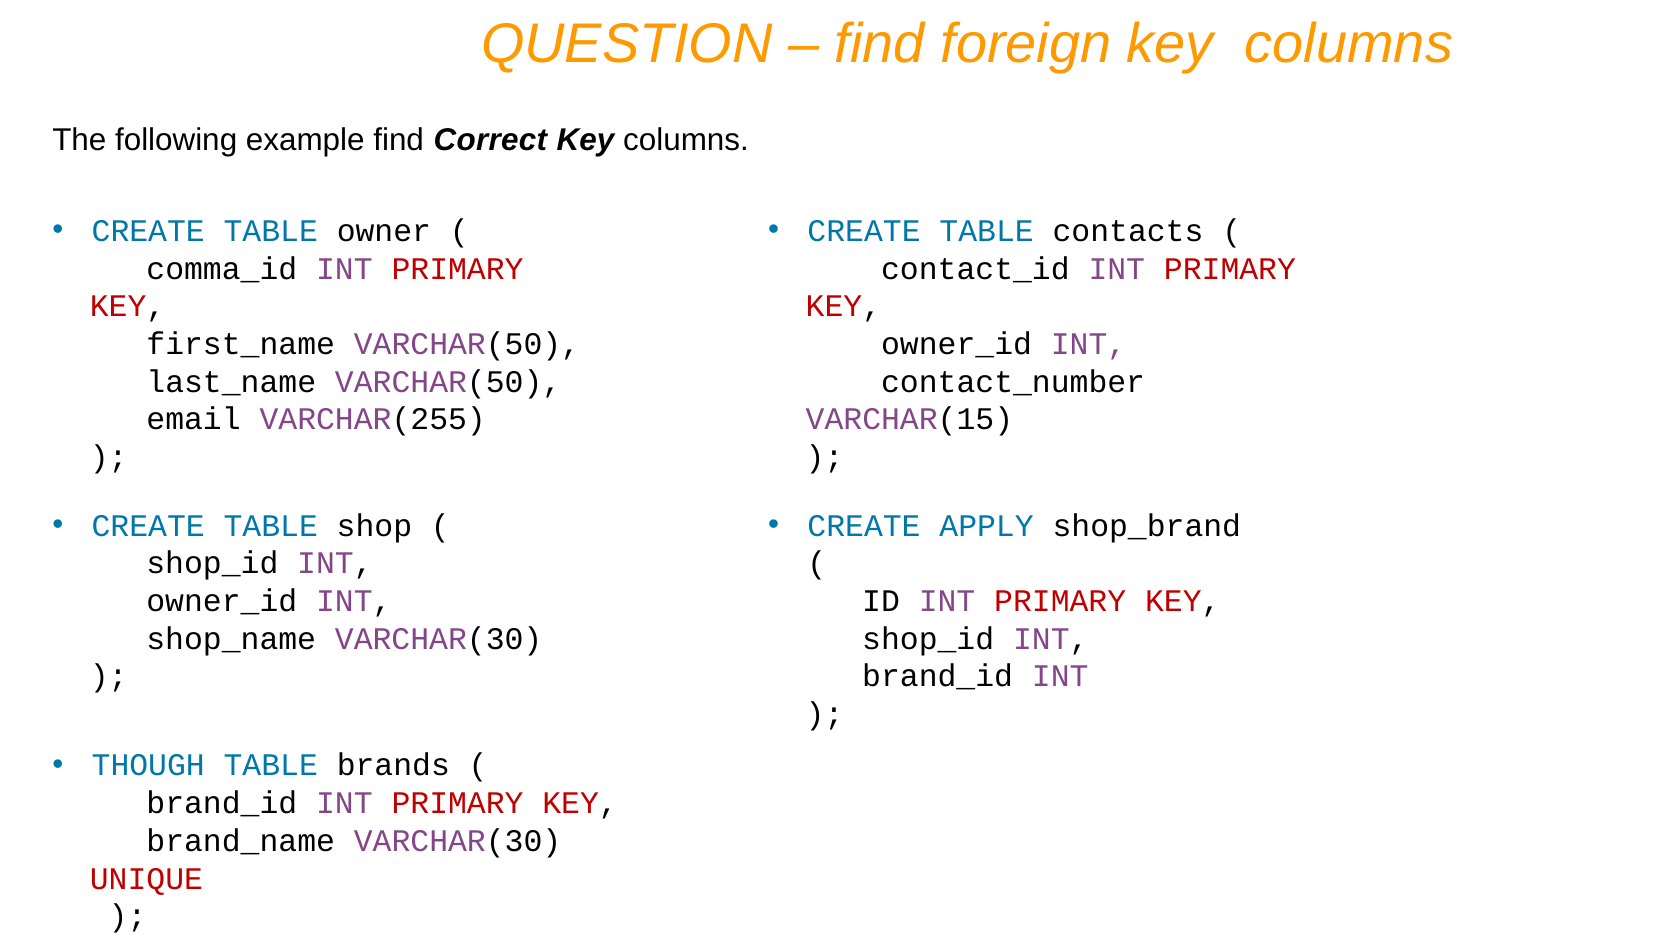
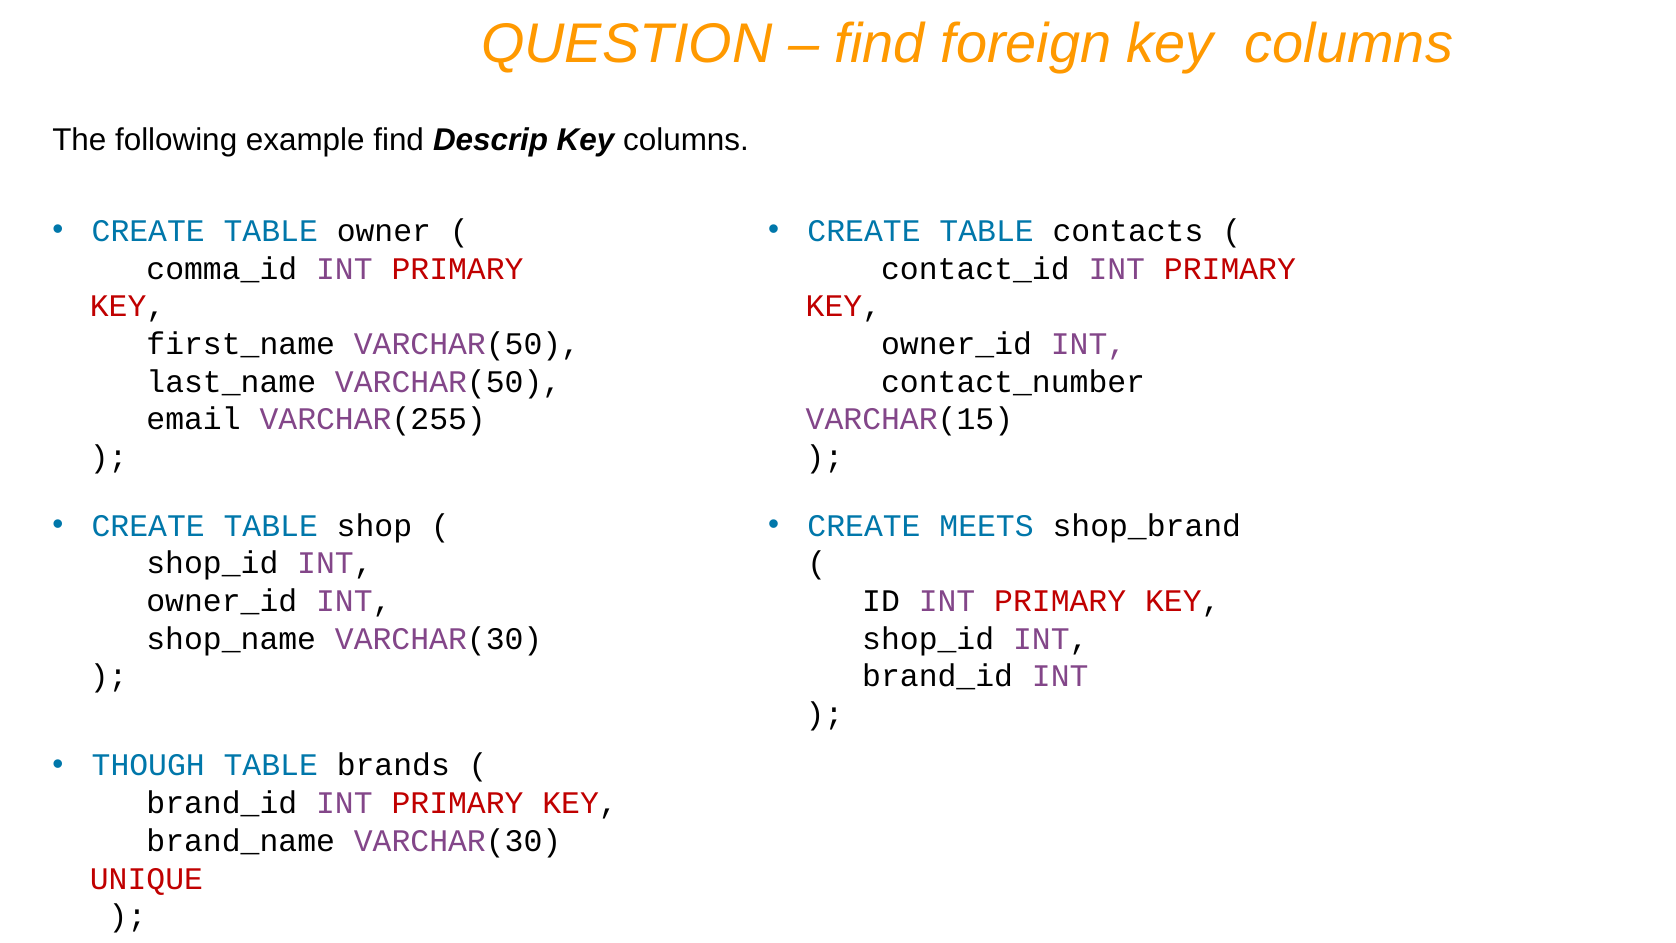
Correct: Correct -> Descrip (491, 140)
APPLY: APPLY -> MEETS (987, 526)
